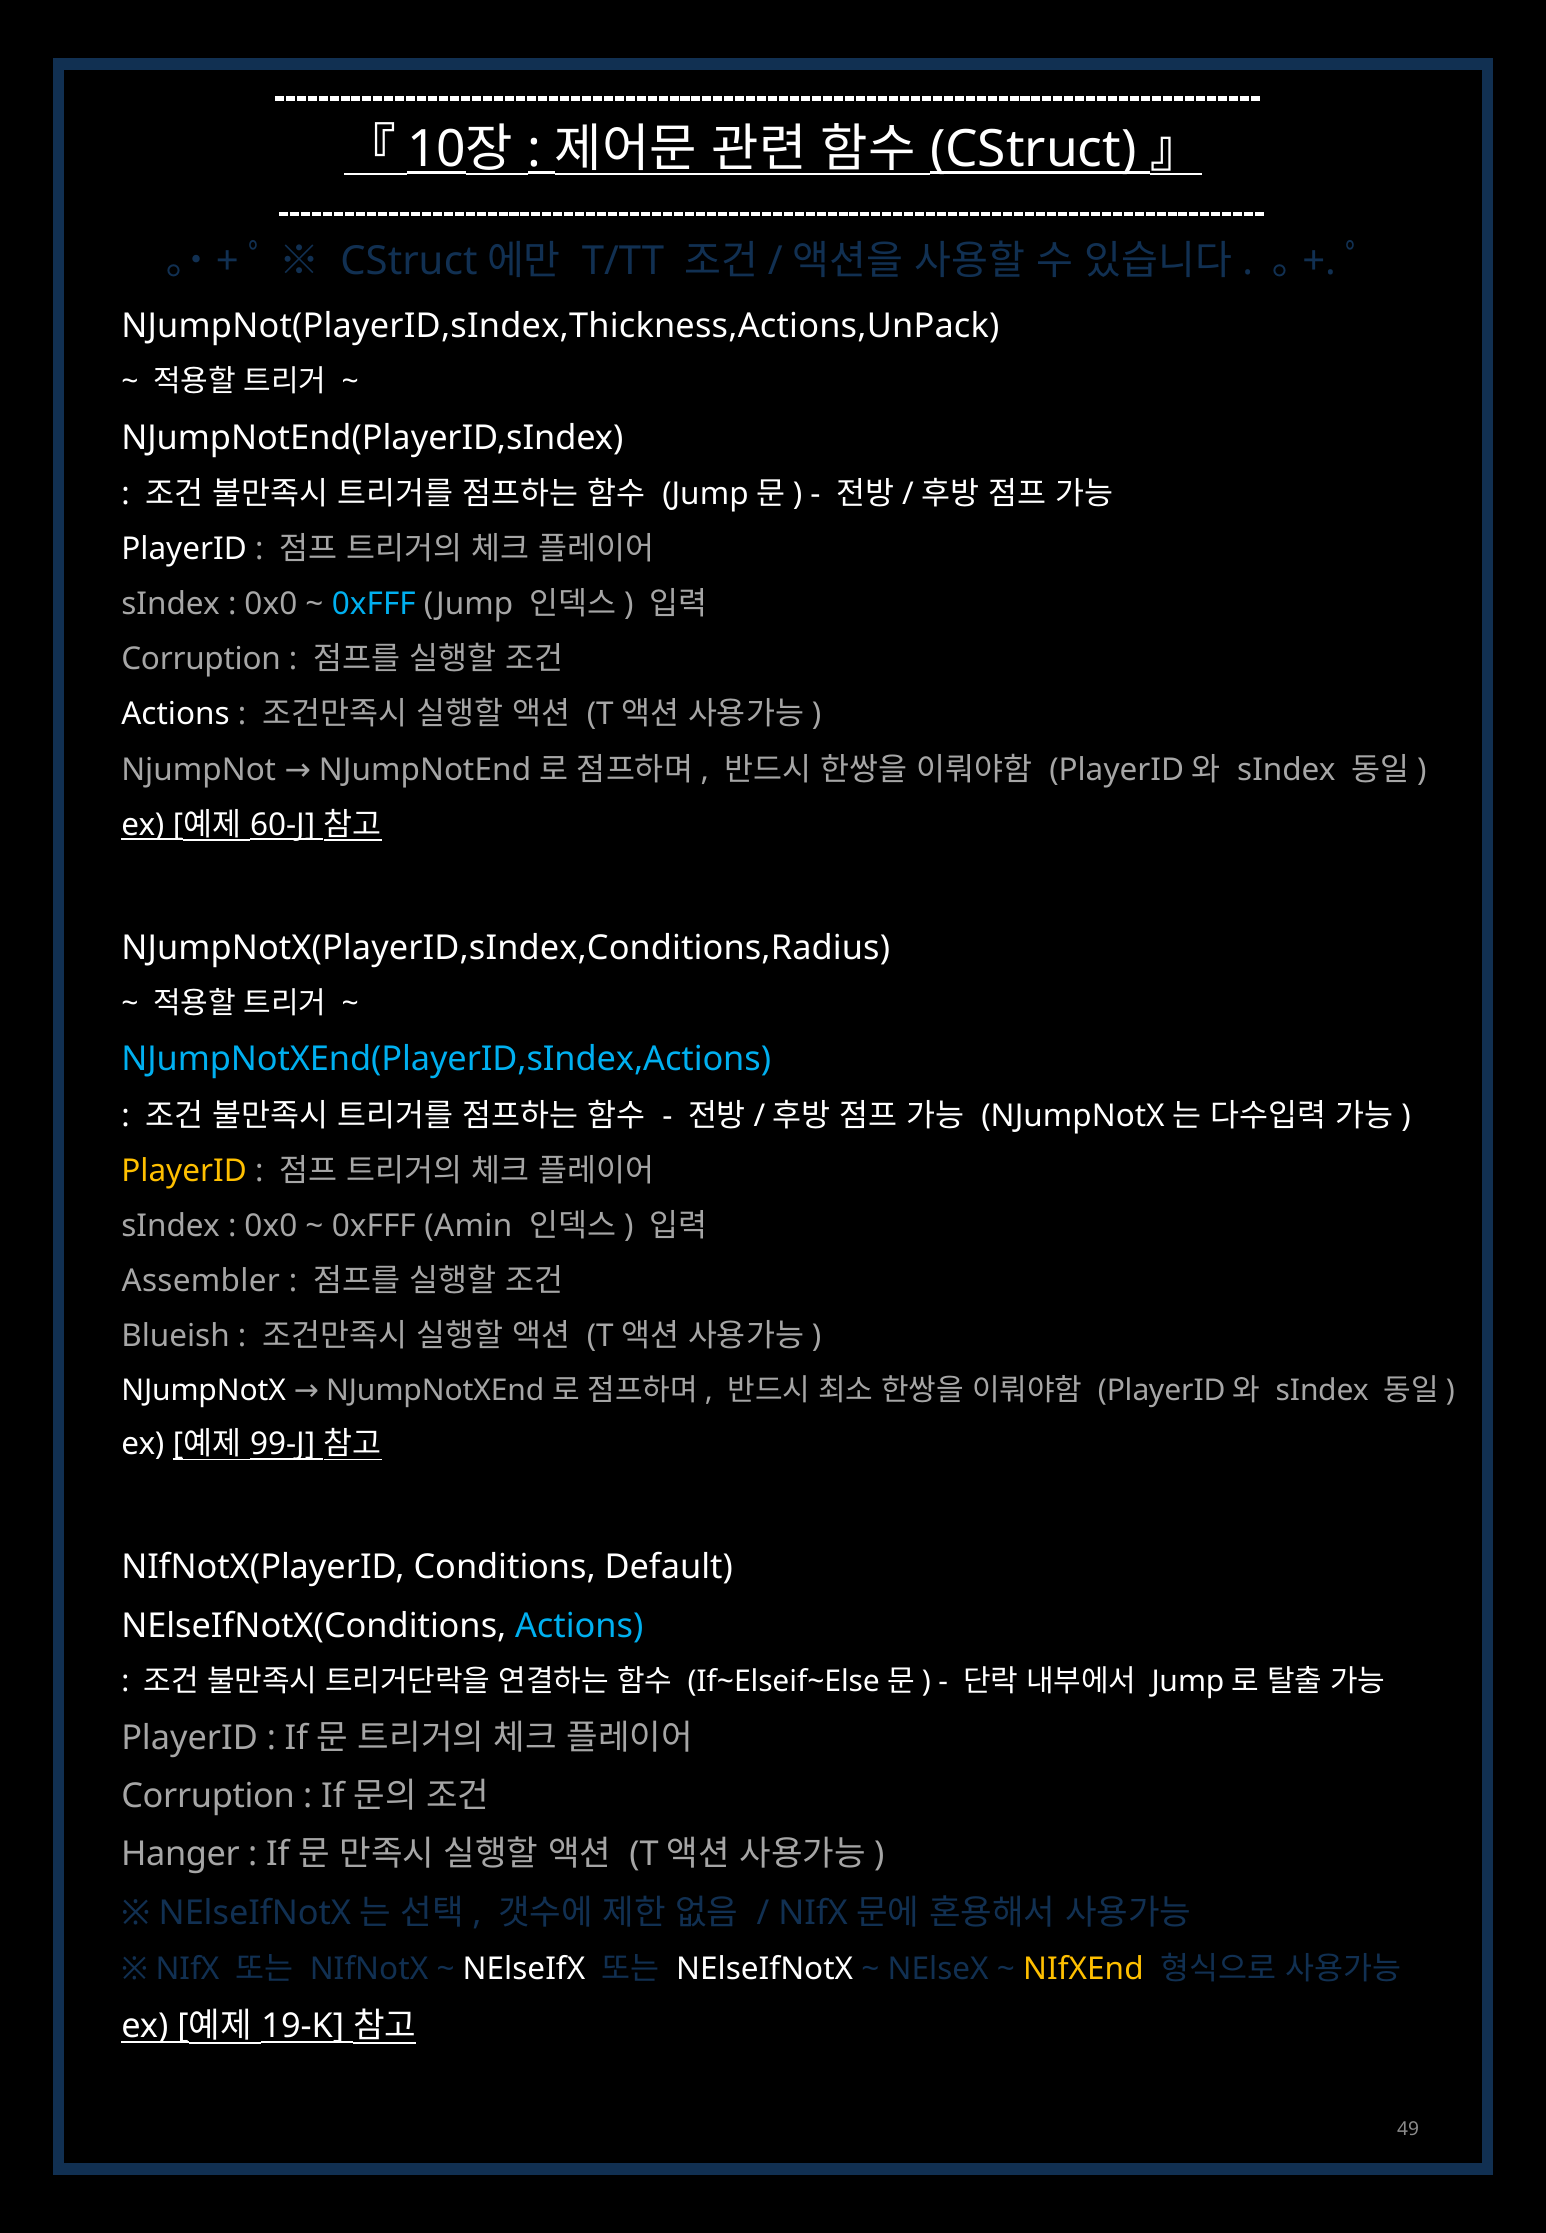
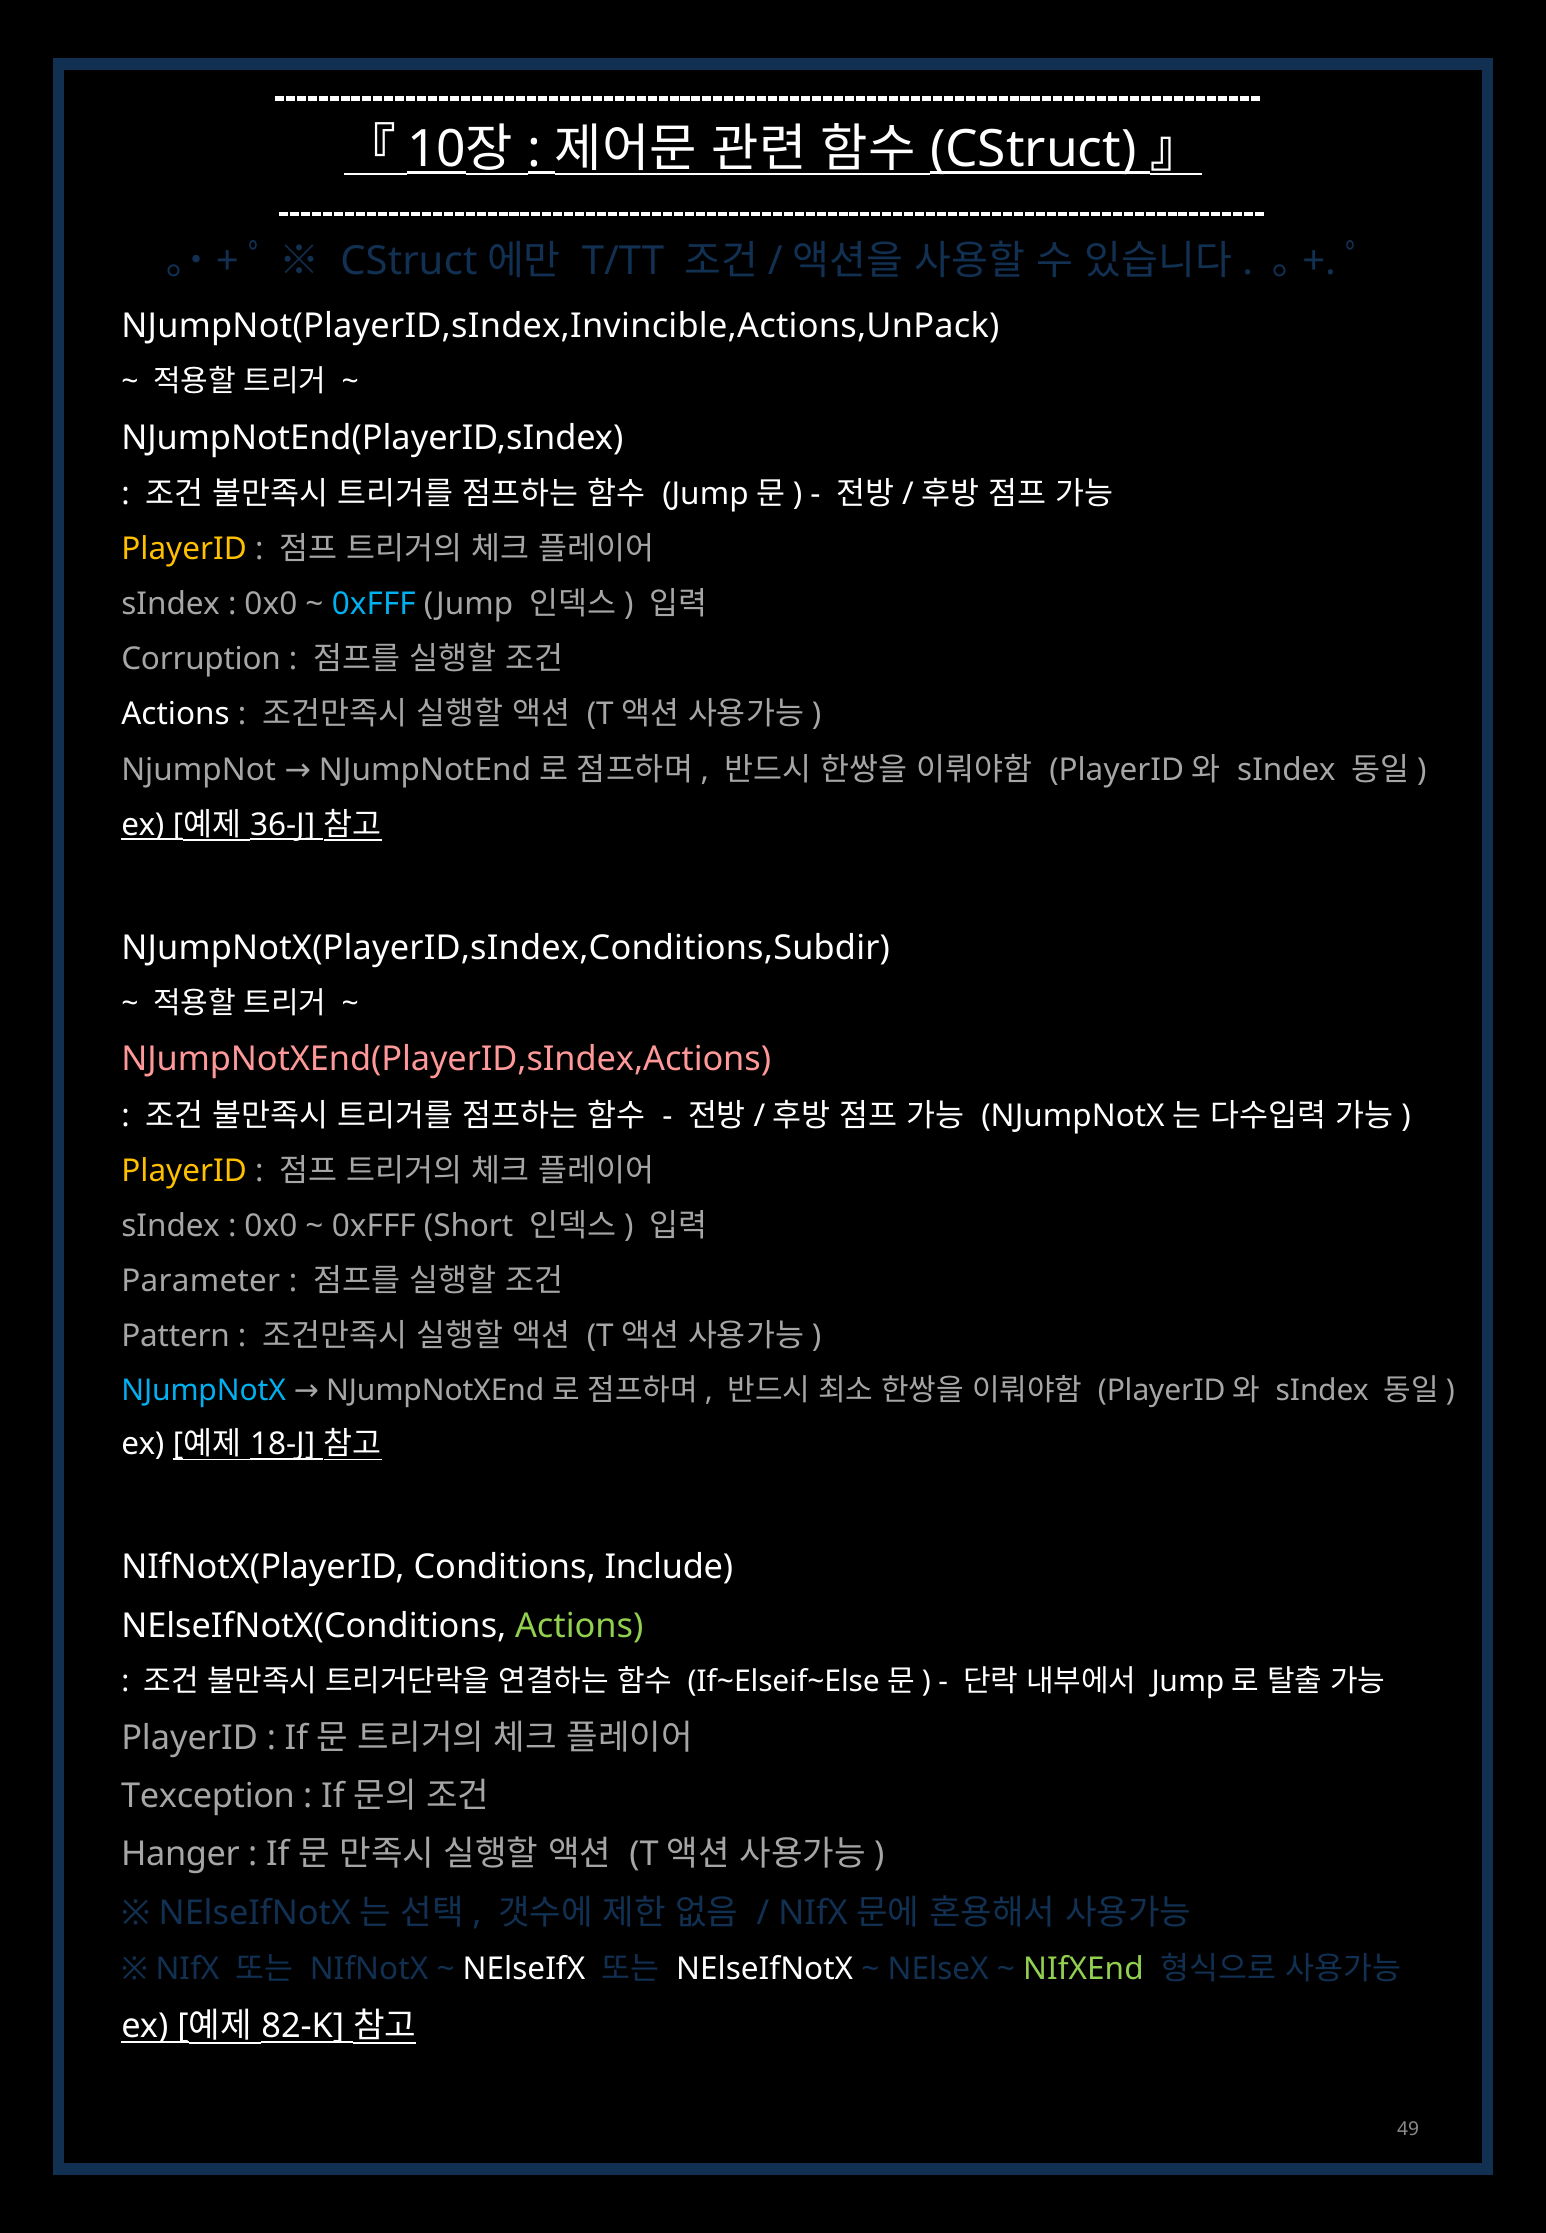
NJumpNot(PlayerID,sIndex,Thickness,Actions,UnPack: NJumpNot(PlayerID,sIndex,Thickness,Actions,UnPack -> NJumpNot(PlayerID,sIndex,Invincible,Actions,UnPack (560, 326)
PlayerID colour: white -> yellow (184, 550)
60-J: 60-J -> 36-J (283, 825)
NJumpNotX(PlayerID,sIndex,Conditions,Radius: NJumpNotX(PlayerID,sIndex,Conditions,Radius -> NJumpNotX(PlayerID,sIndex,Conditions,Subdir (506, 948)
NJumpNotXEnd(PlayerID,sIndex,Actions colour: light blue -> pink (446, 1060)
Amin: Amin -> Short (469, 1226)
Assembler: Assembler -> Parameter (201, 1281)
Blueish: Blueish -> Pattern (176, 1336)
NJumpNotX colour: white -> light blue (204, 1390)
99-J: 99-J -> 18-J (283, 1444)
Default: Default -> Include (669, 1568)
Actions colour: light blue -> light green (579, 1626)
Corruption: Corruption -> Texception (208, 1796)
NIfXEnd colour: yellow -> light green (1083, 1970)
19-K: 19-K -> 82-K (303, 2027)
